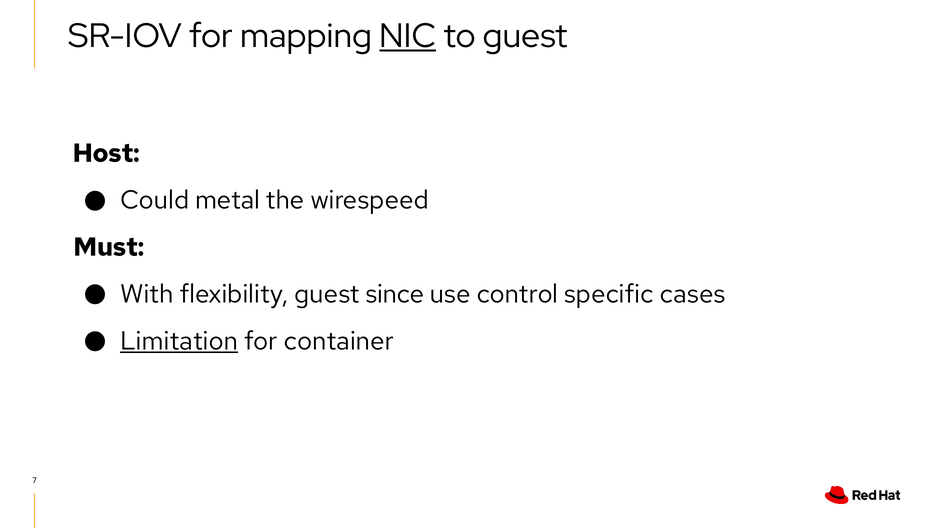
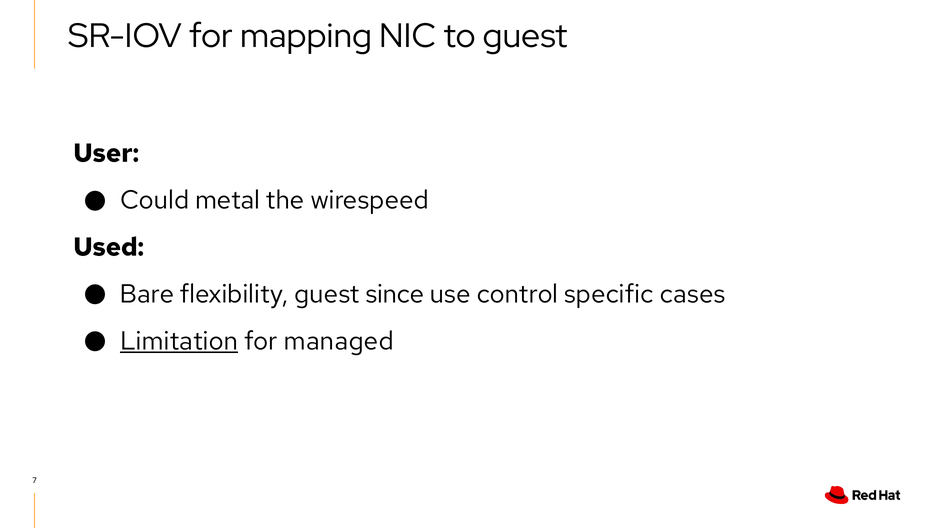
NIC underline: present -> none (408, 36)
Host: Host -> User (106, 153)
Must: Must -> Used (109, 247)
With: With -> Bare (147, 294)
container: container -> managed (339, 341)
